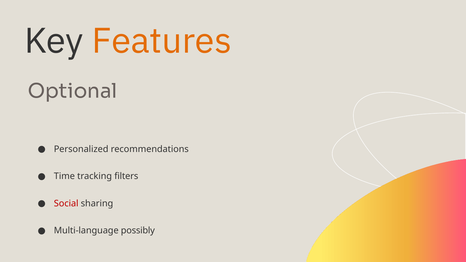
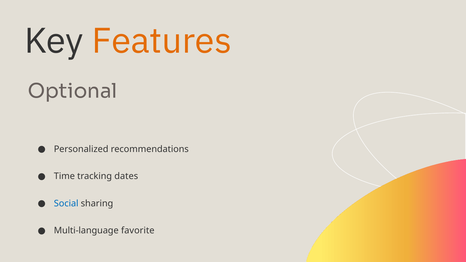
filters: filters -> dates (126, 176)
Social colour: red -> blue (66, 204)
possibly: possibly -> favorite (138, 231)
